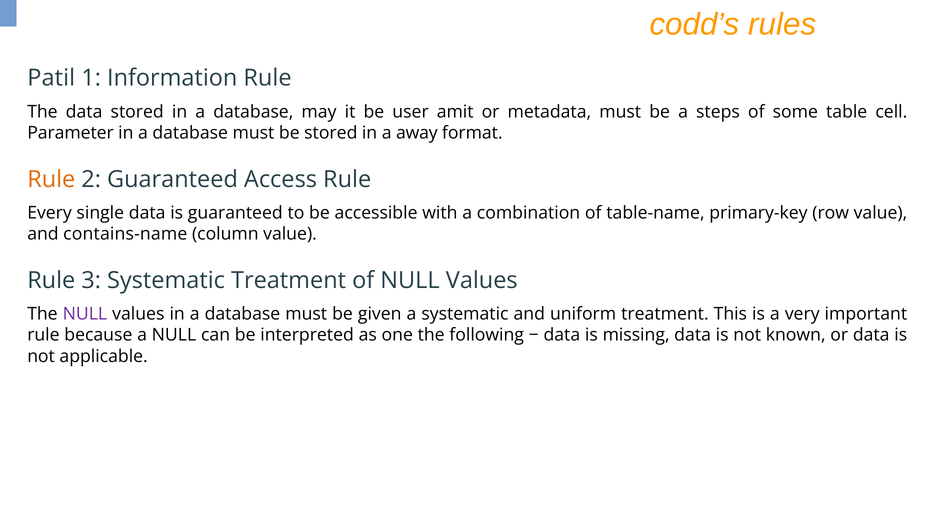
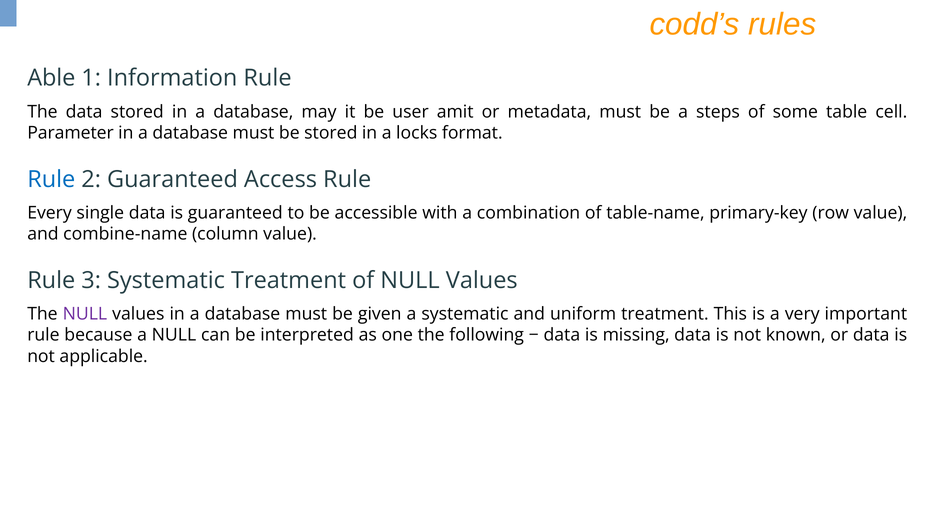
Patil: Patil -> Able (51, 78)
away: away -> locks (417, 133)
Rule colour: orange -> blue (51, 179)
contains-name: contains-name -> combine-name (125, 234)
